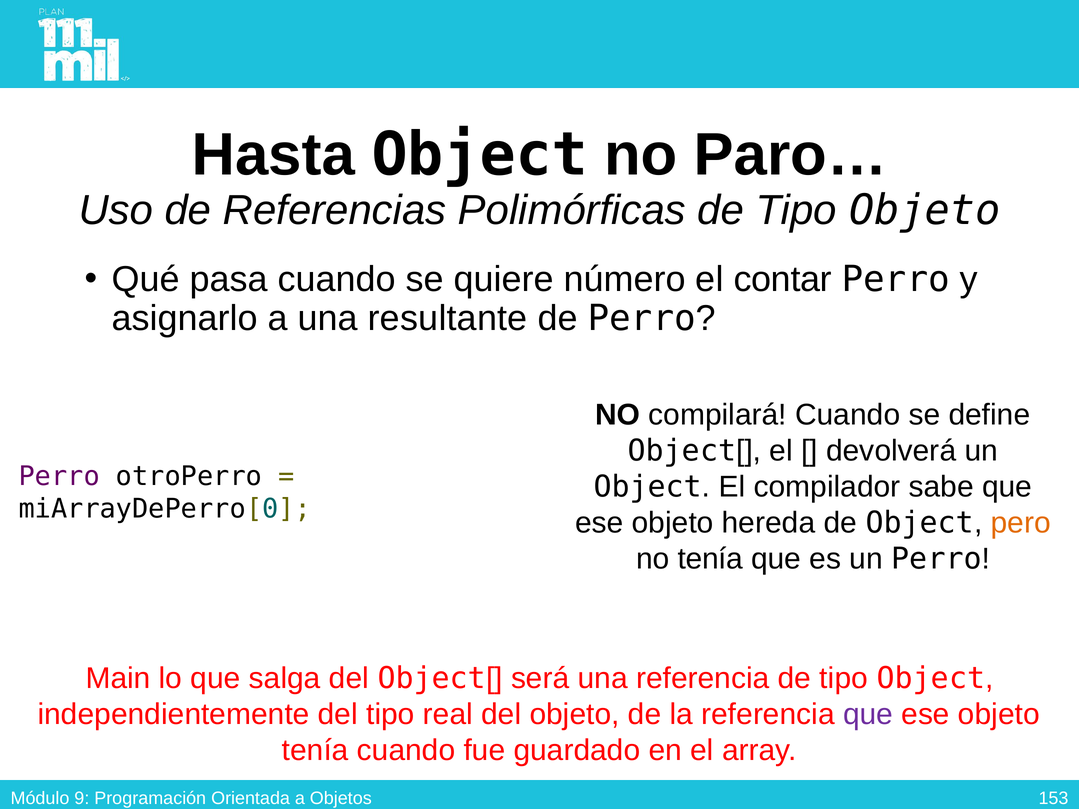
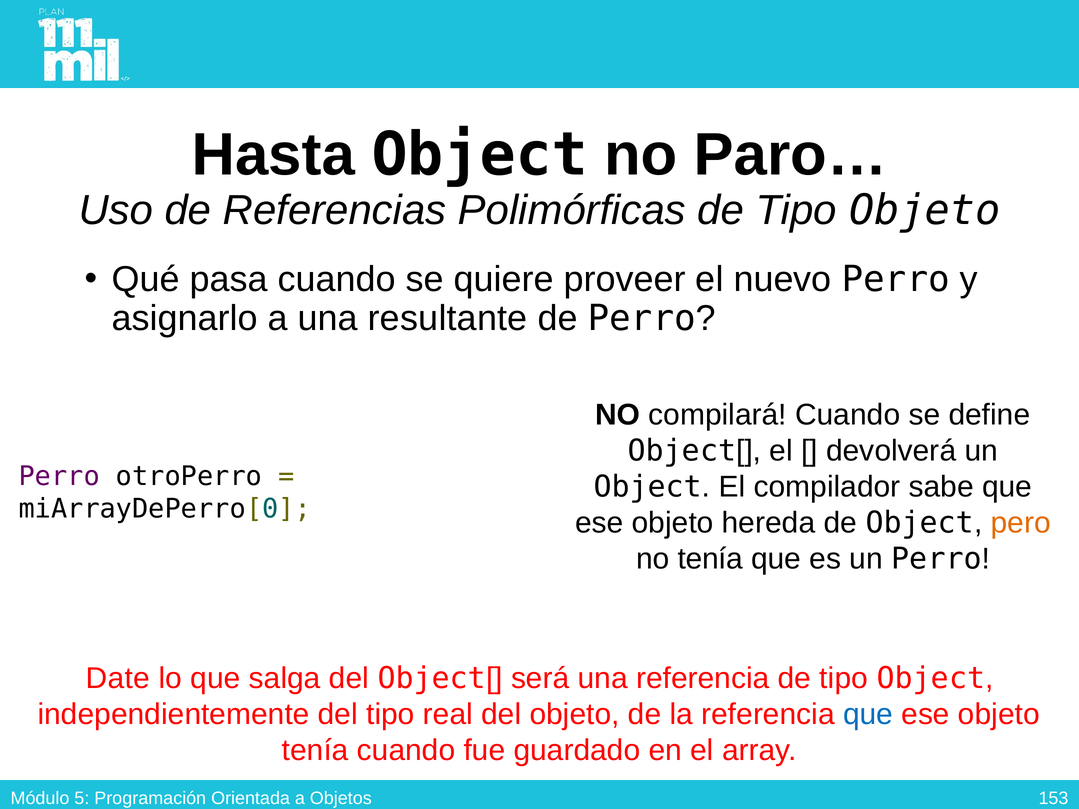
número: número -> proveer (625, 279)
contar: contar -> nuevo (783, 279)
Main: Main -> Date (118, 679)
que colour: purple -> blue (868, 715)
9: 9 -> 5 (82, 799)
